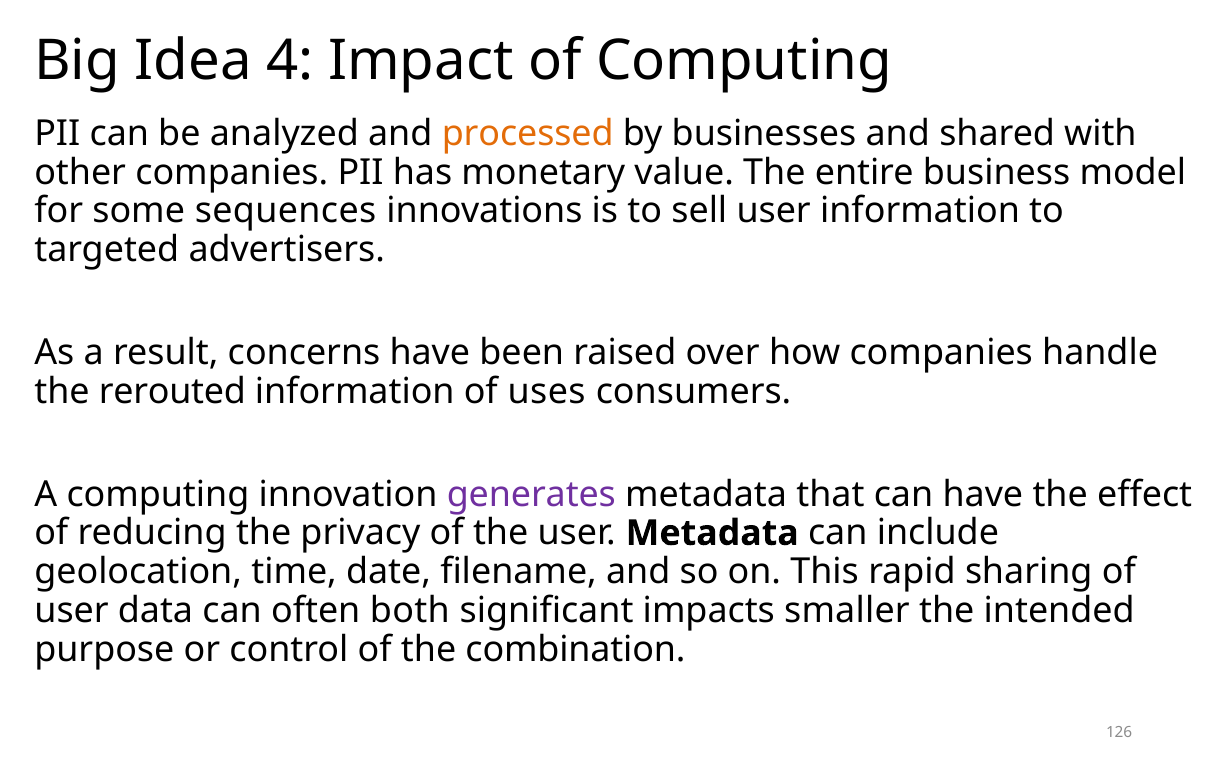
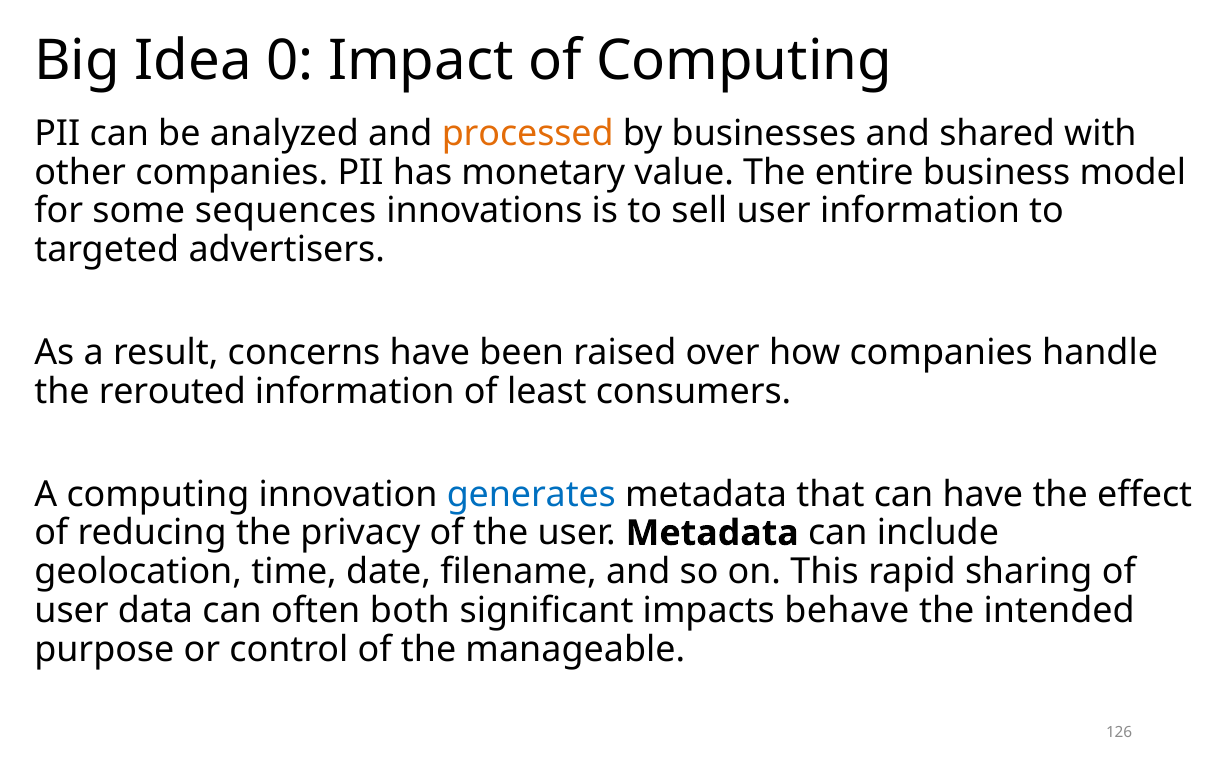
4: 4 -> 0 (290, 61)
uses: uses -> least (547, 391)
generates colour: purple -> blue (531, 494)
smaller: smaller -> behave (847, 611)
combination: combination -> manageable (575, 649)
